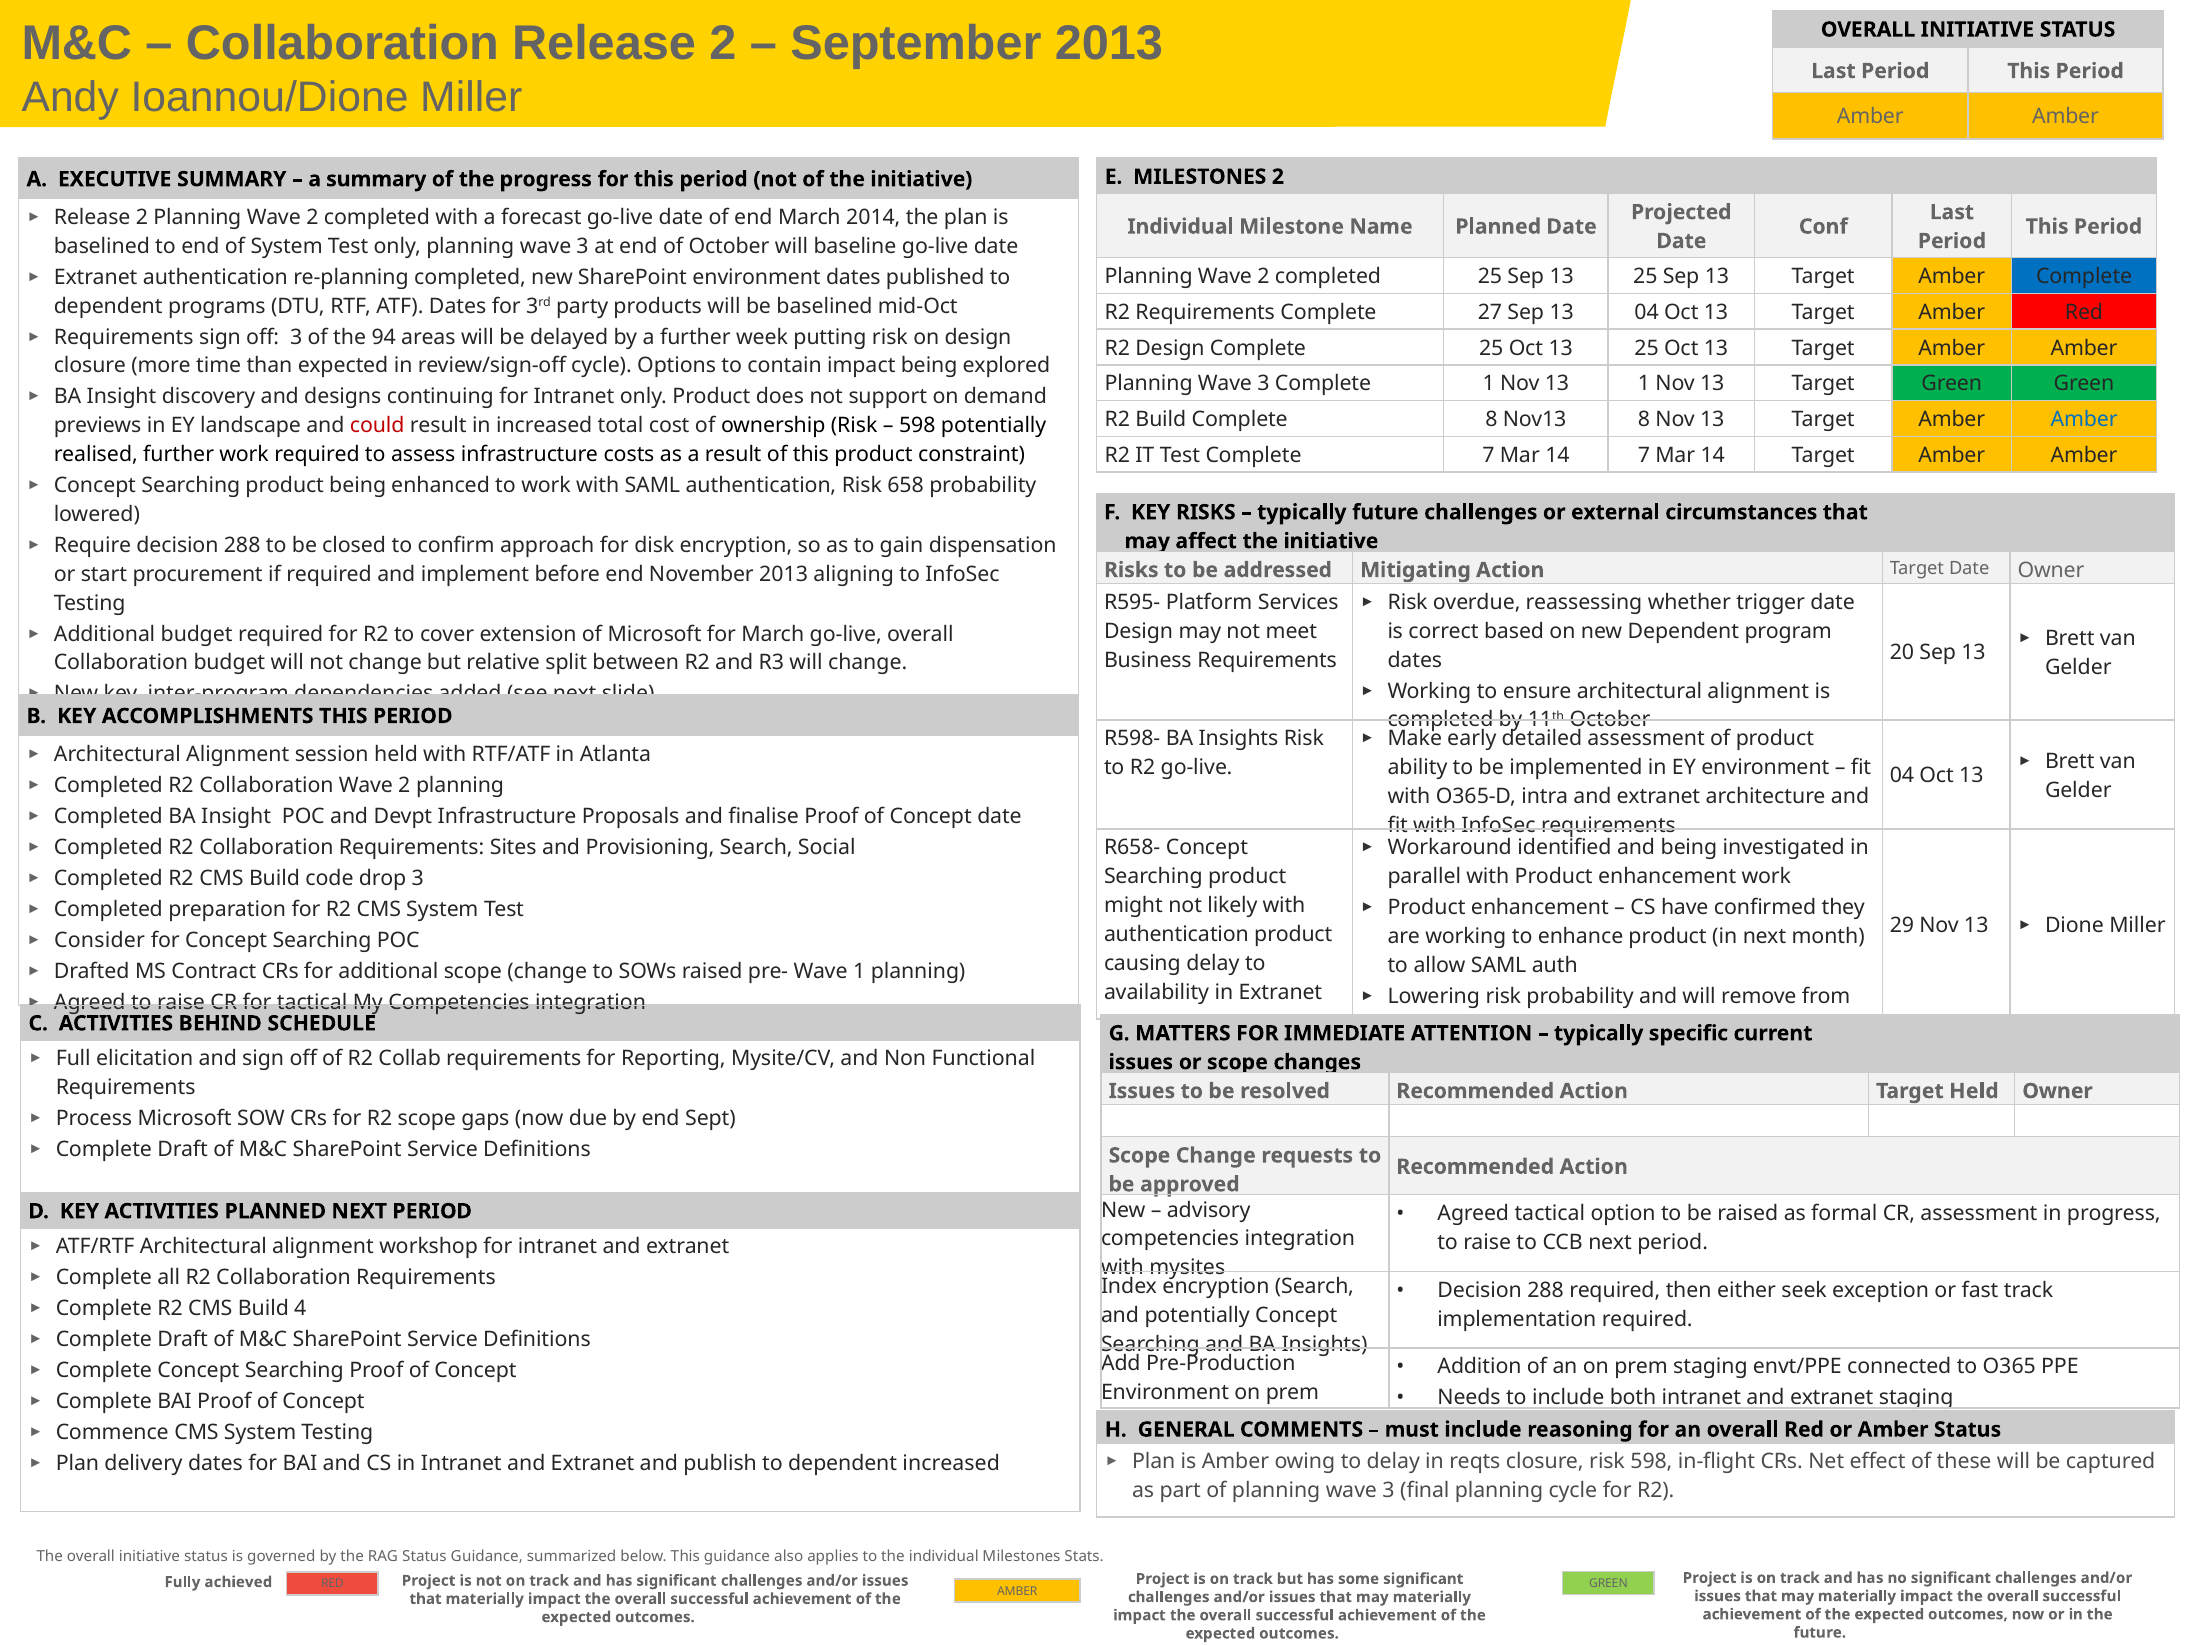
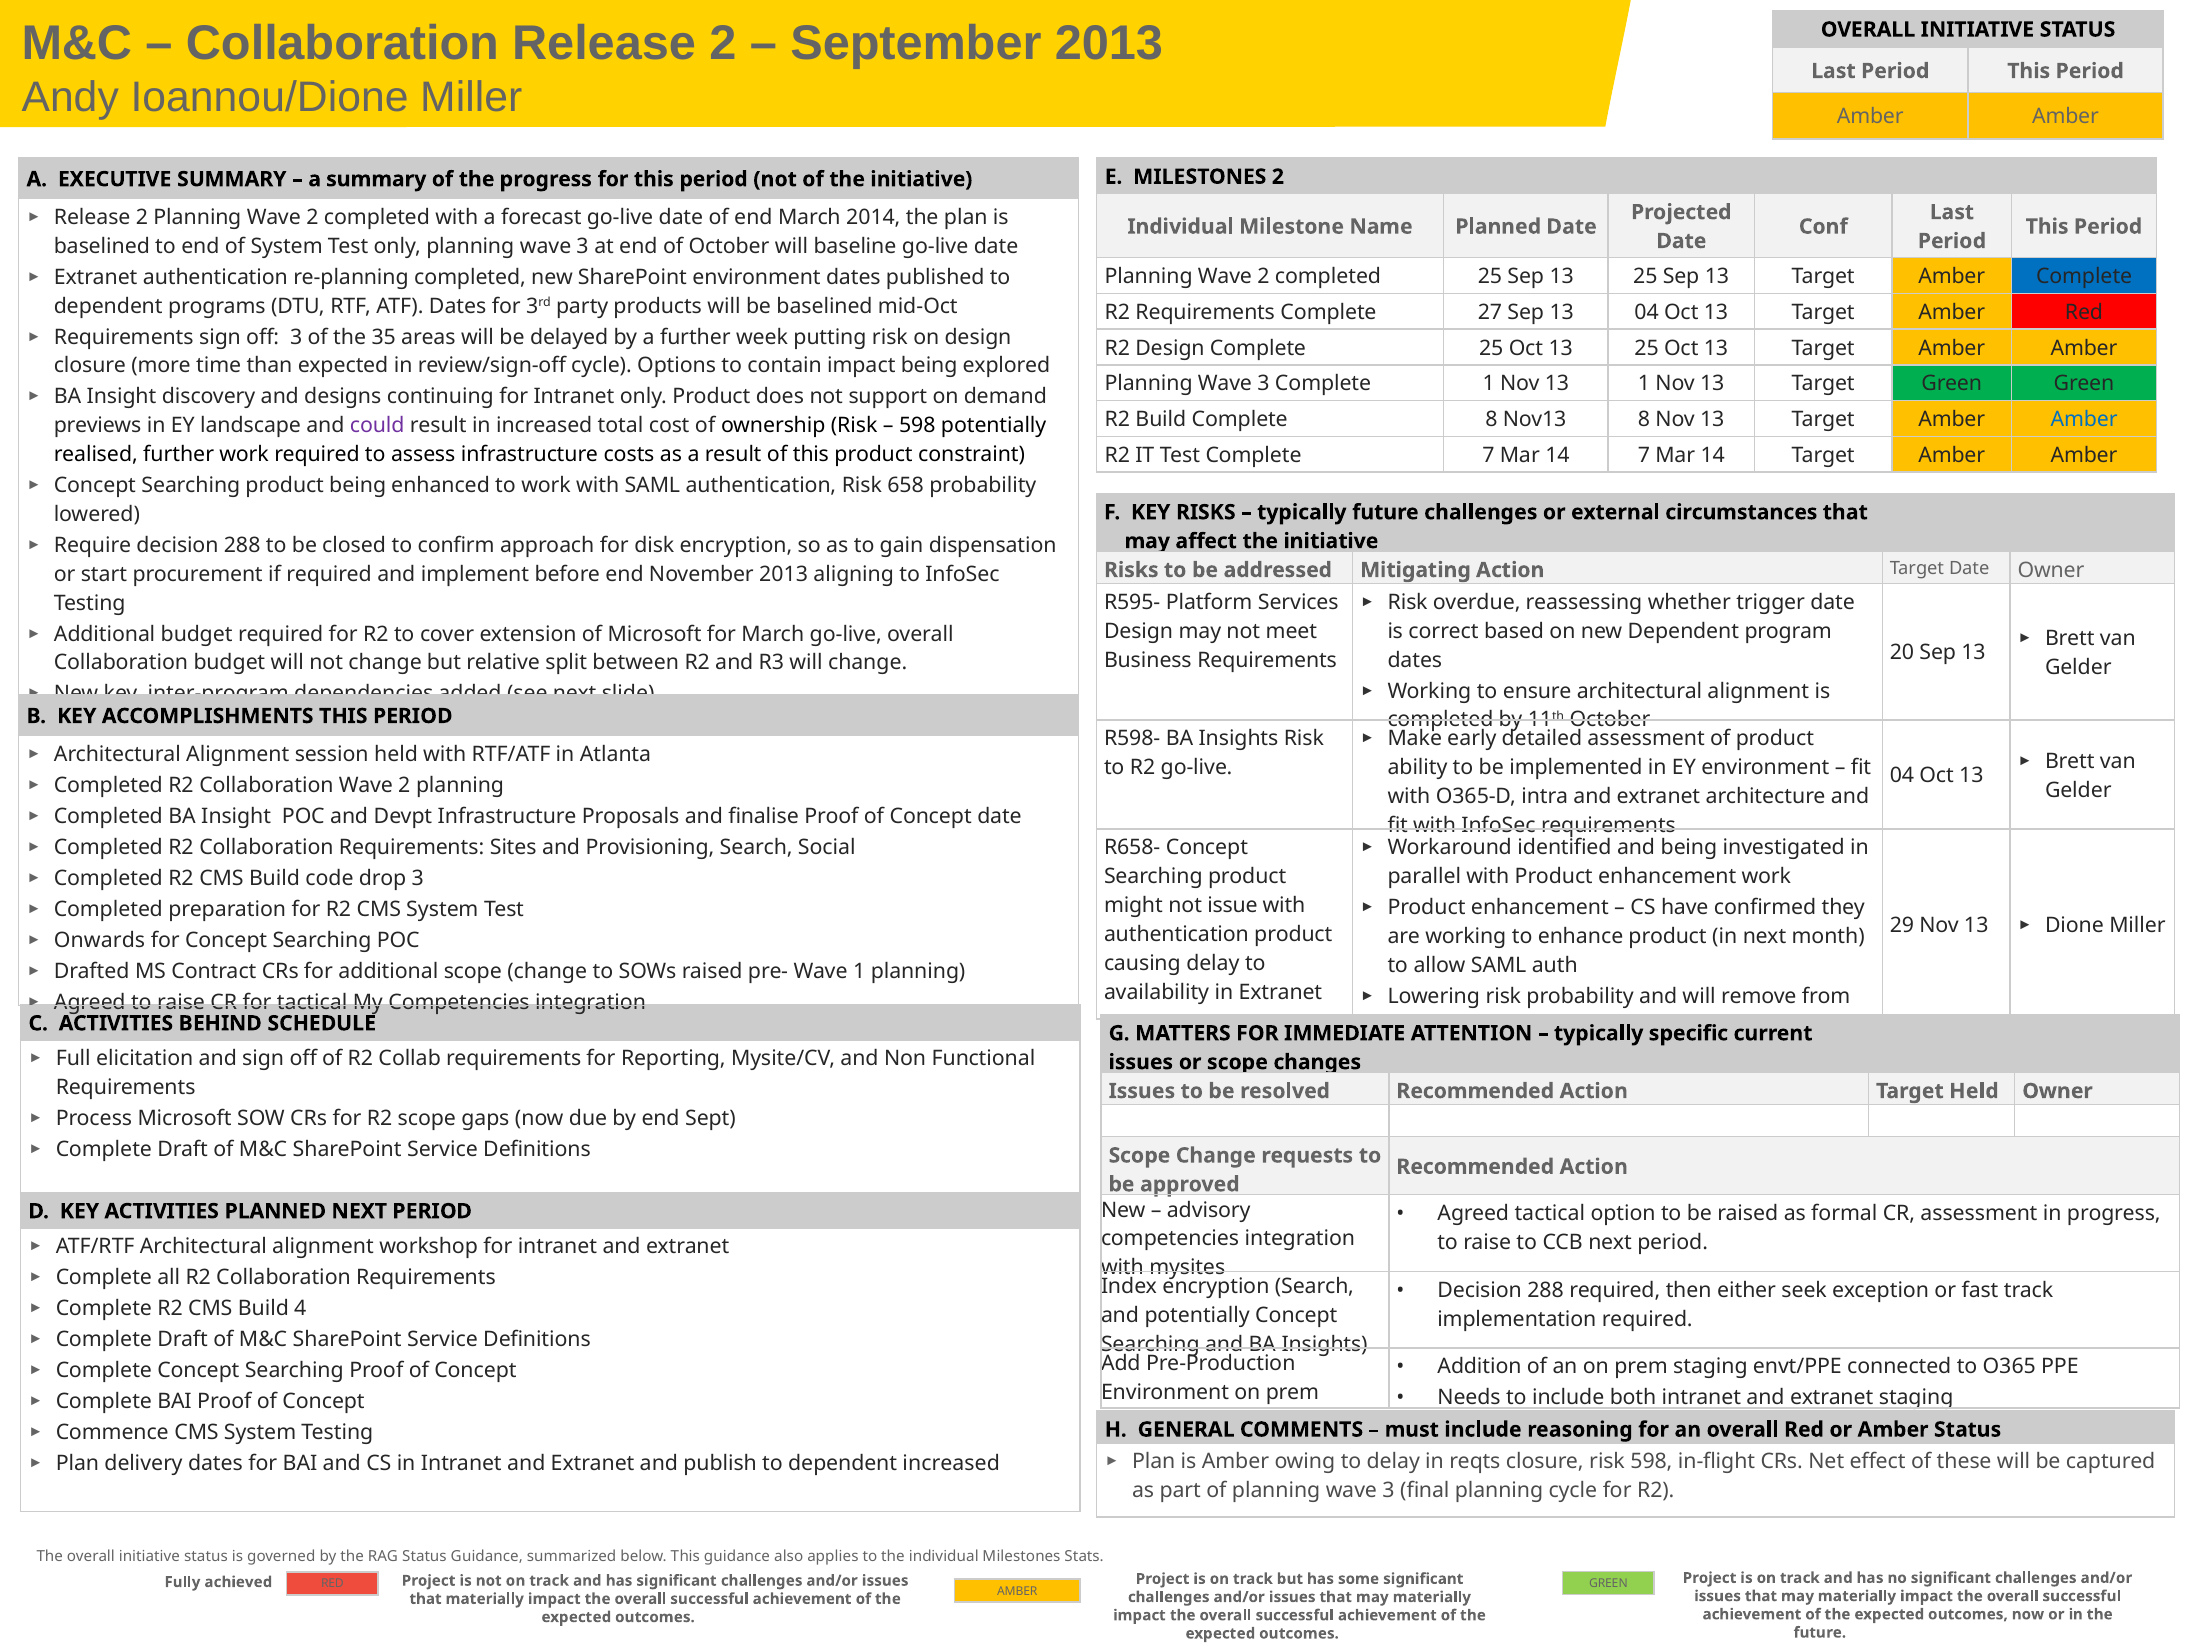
94: 94 -> 35 (384, 337)
could colour: red -> purple (377, 426)
likely: likely -> issue (1232, 905)
Consider: Consider -> Onwards (100, 940)
